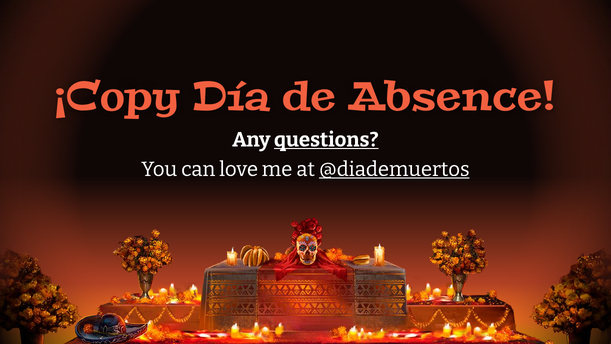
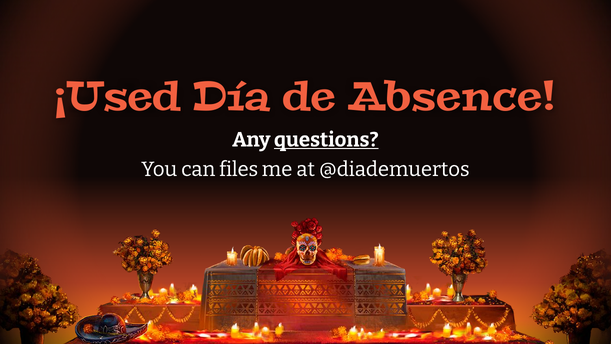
¡Copy: ¡Copy -> ¡Used (117, 96)
love: love -> files (239, 169)
@diademuertos underline: present -> none (394, 169)
